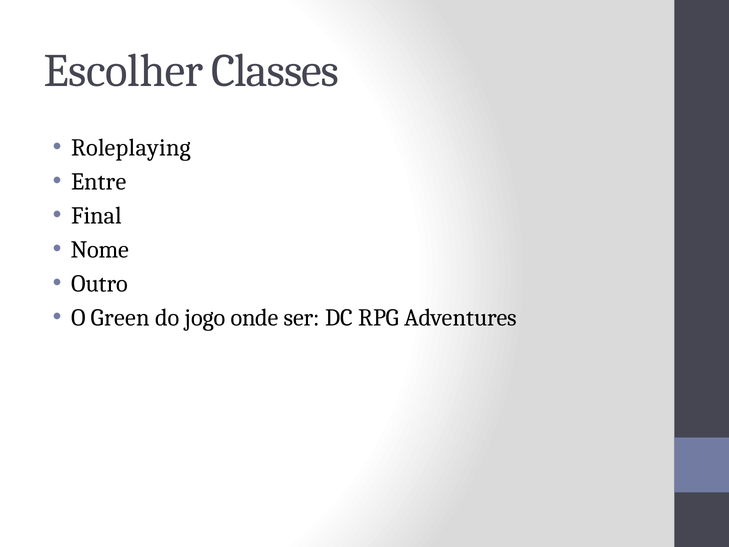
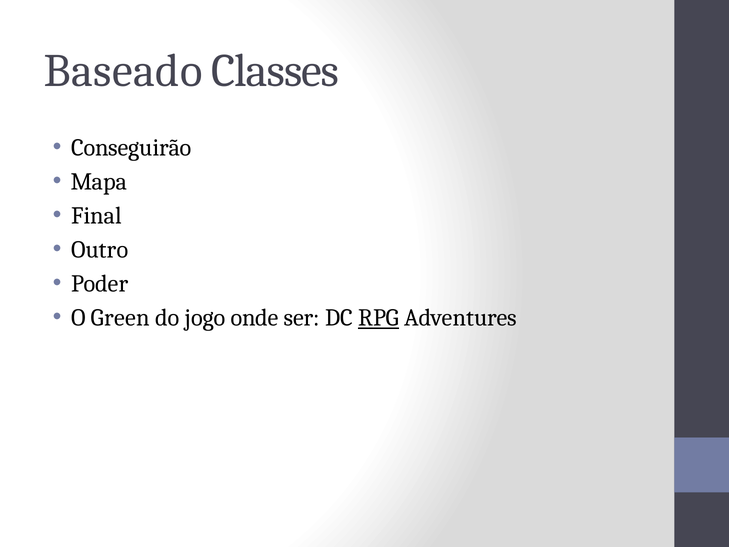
Escolher: Escolher -> Baseado (123, 71)
Roleplaying: Roleplaying -> Conseguirão (131, 148)
Entre: Entre -> Mapa (99, 182)
Nome: Nome -> Outro (100, 250)
Outro: Outro -> Poder (100, 284)
RPG underline: none -> present (379, 318)
